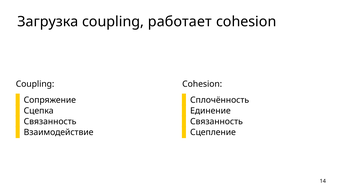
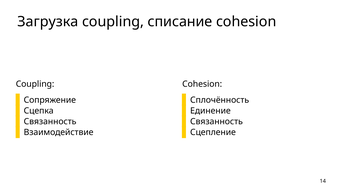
работает: работает -> списание (180, 22)
